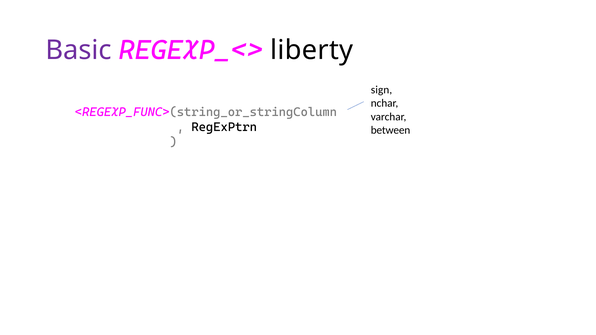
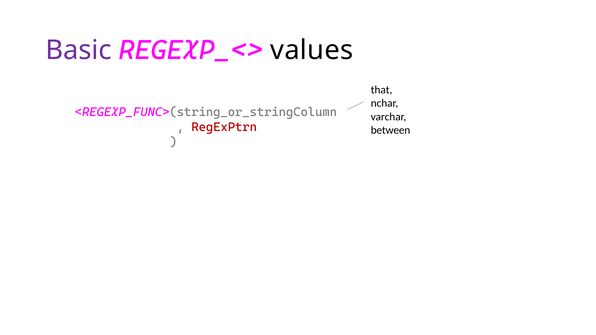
liberty: liberty -> values (312, 50)
sign: sign -> that (382, 90)
RegExPtrn colour: black -> red (224, 127)
